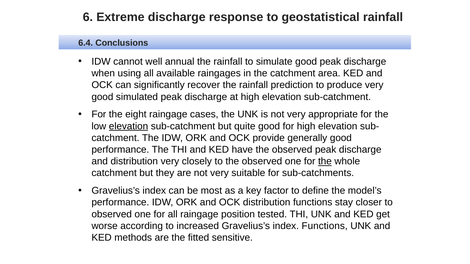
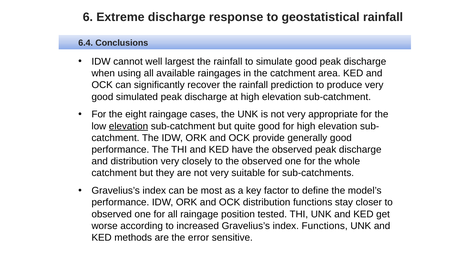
annual: annual -> largest (180, 62)
the underline: present -> none (325, 162)
fitted: fitted -> error (199, 238)
